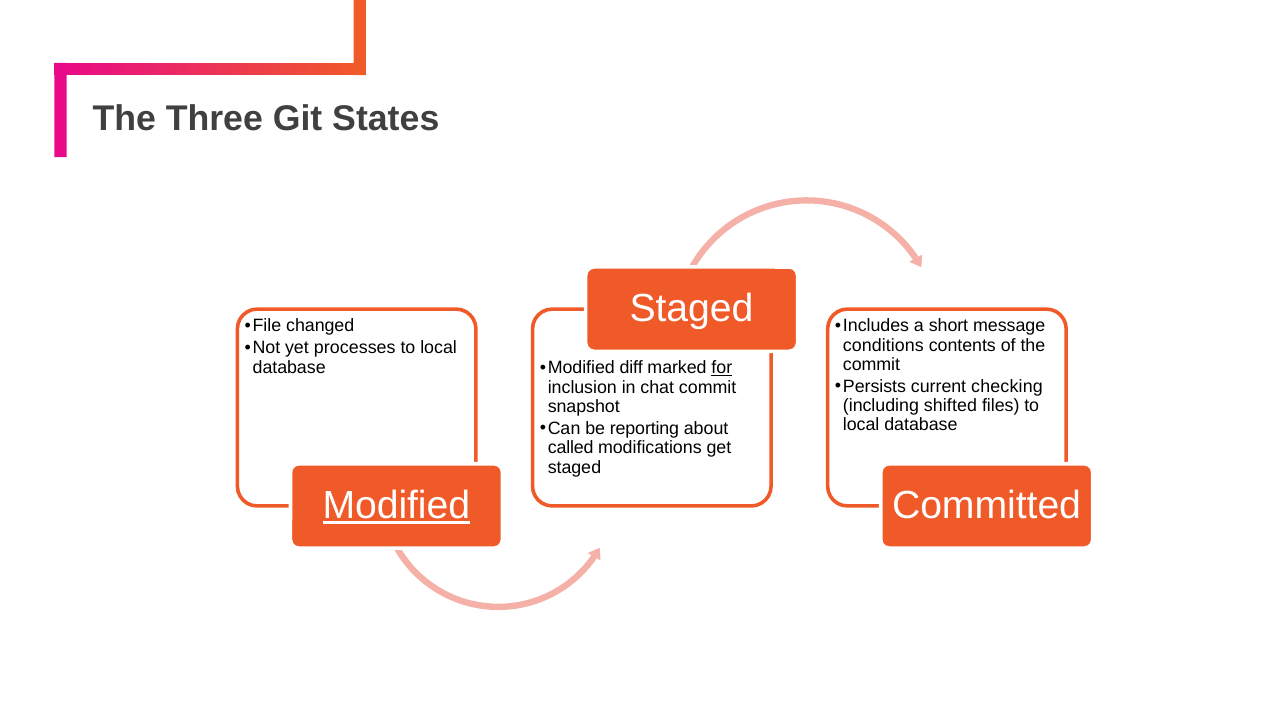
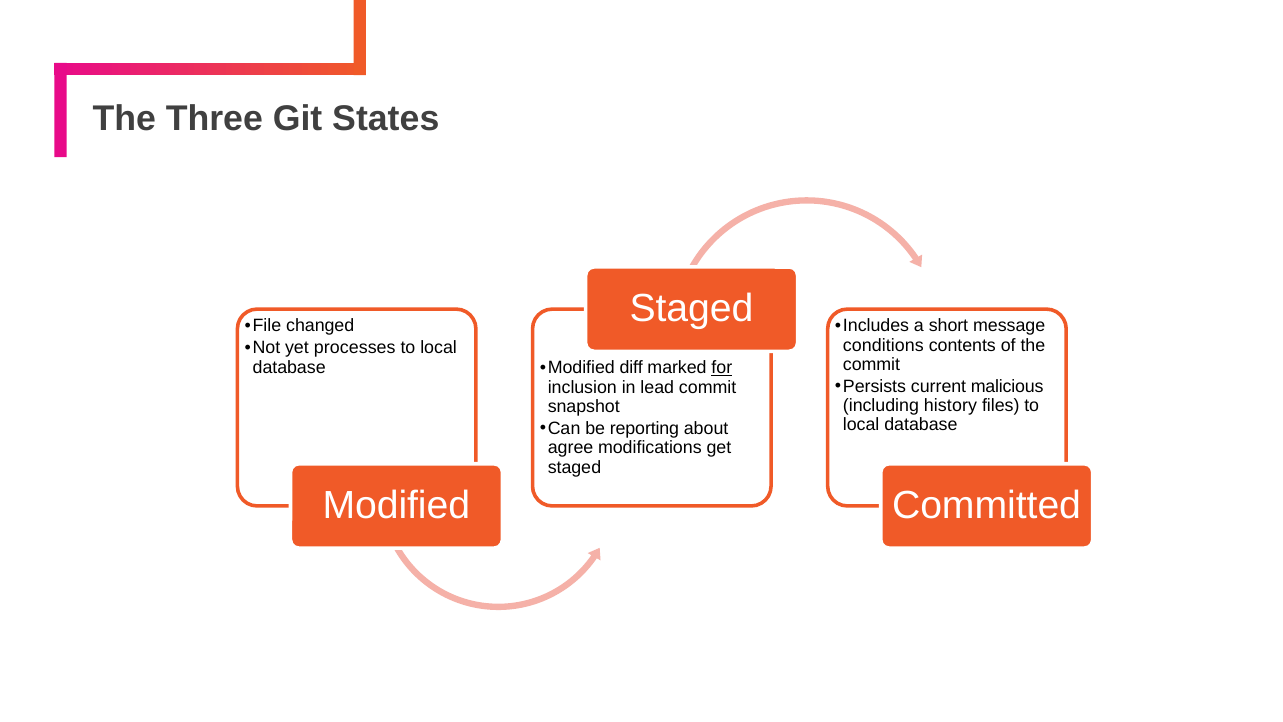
checking: checking -> malicious (1007, 386)
chat: chat -> lead (657, 387)
shifted: shifted -> history (950, 406)
called: called -> agree (571, 448)
Modified underline: present -> none (396, 505)
